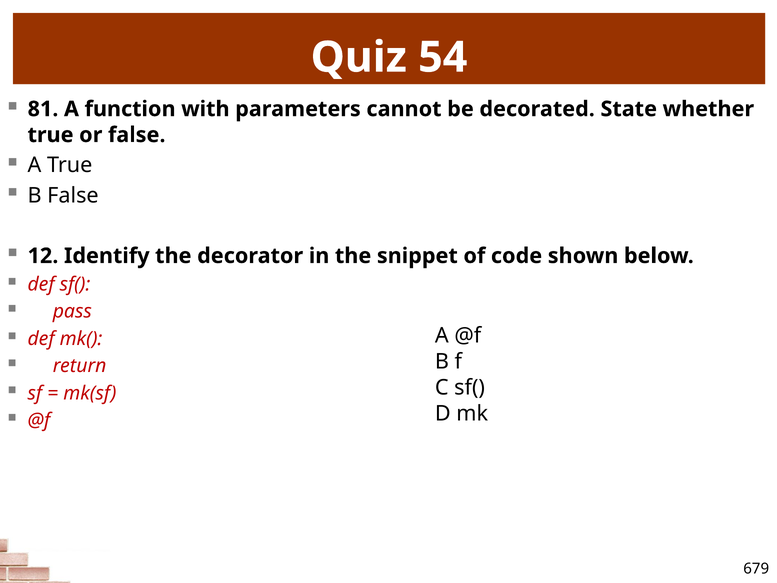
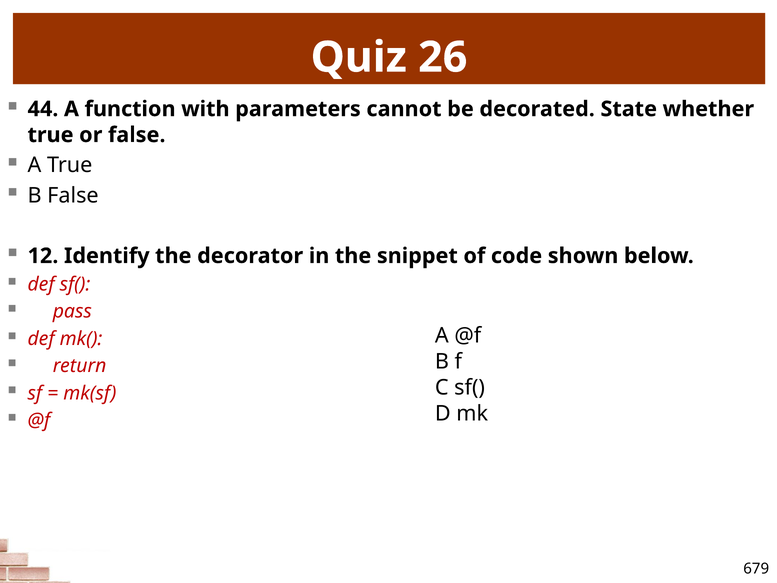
54: 54 -> 26 (443, 57)
81: 81 -> 44 (43, 109)
